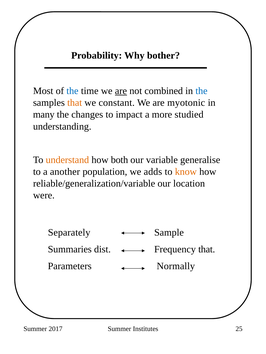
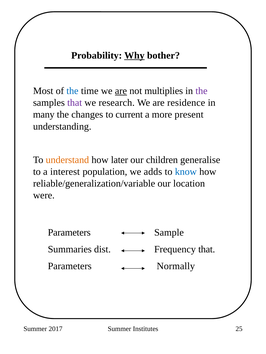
Why underline: none -> present (134, 56)
combined: combined -> multiplies (164, 91)
the colour: blue -> purple (201, 91)
that colour: orange -> purple (75, 103)
constant: constant -> research (117, 103)
myotonic: myotonic -> residence (186, 103)
impact: impact -> current (129, 115)
studied: studied -> present (189, 115)
both: both -> later (119, 160)
variable: variable -> children (162, 160)
another: another -> interest (65, 172)
know colour: orange -> blue (186, 172)
Separately: Separately -> Parameters (69, 233)
